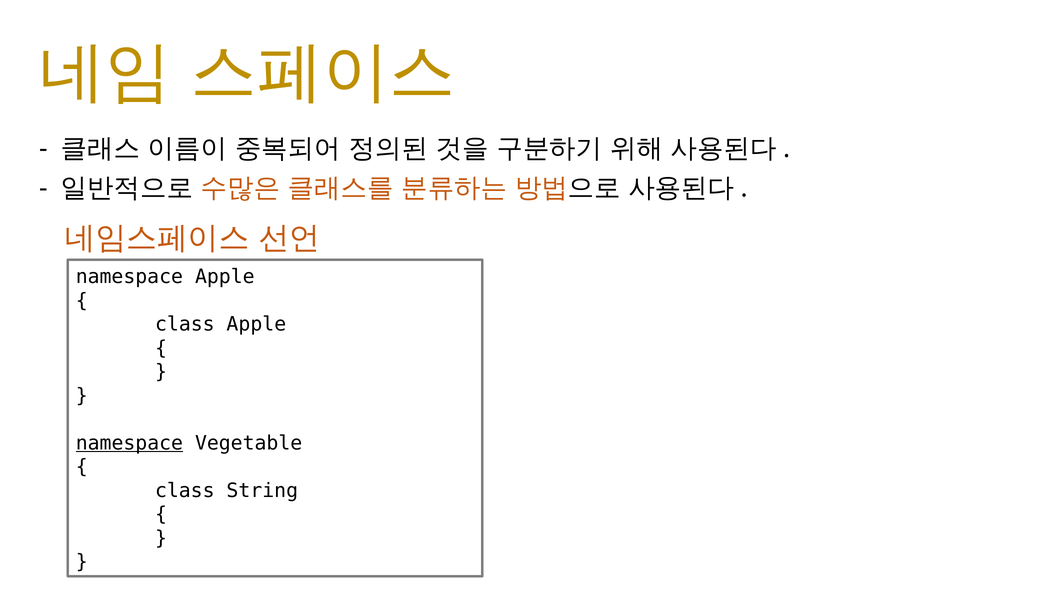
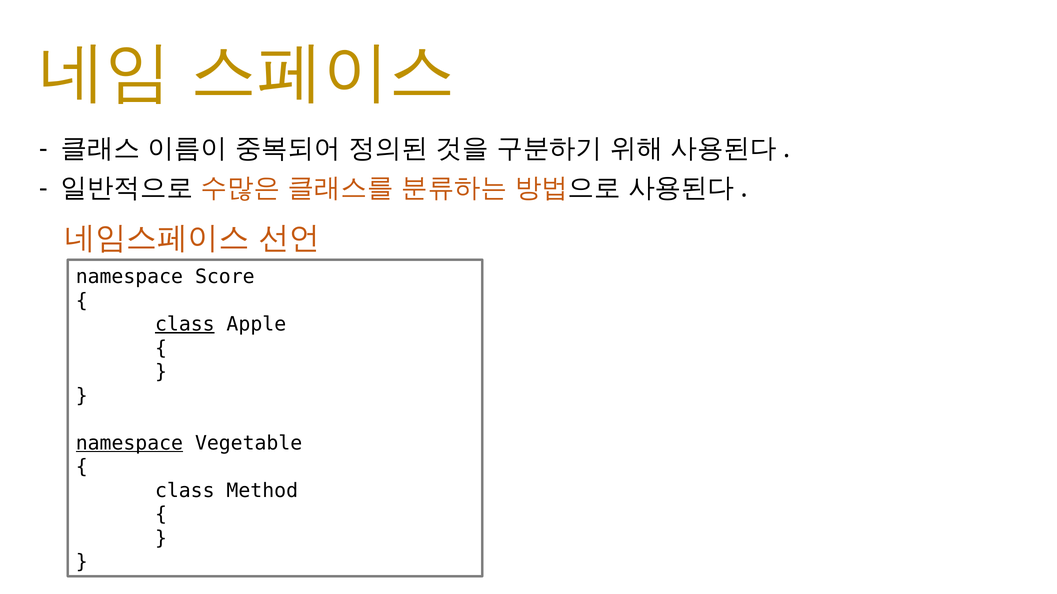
namespace Apple: Apple -> Score (225, 277)
class underline: none -> present (185, 325)
String: String -> Method (262, 491)
